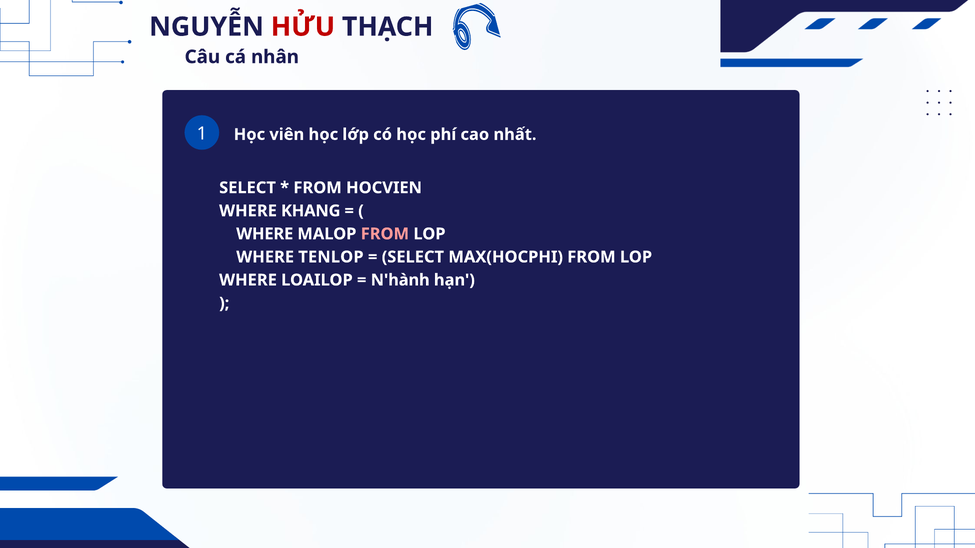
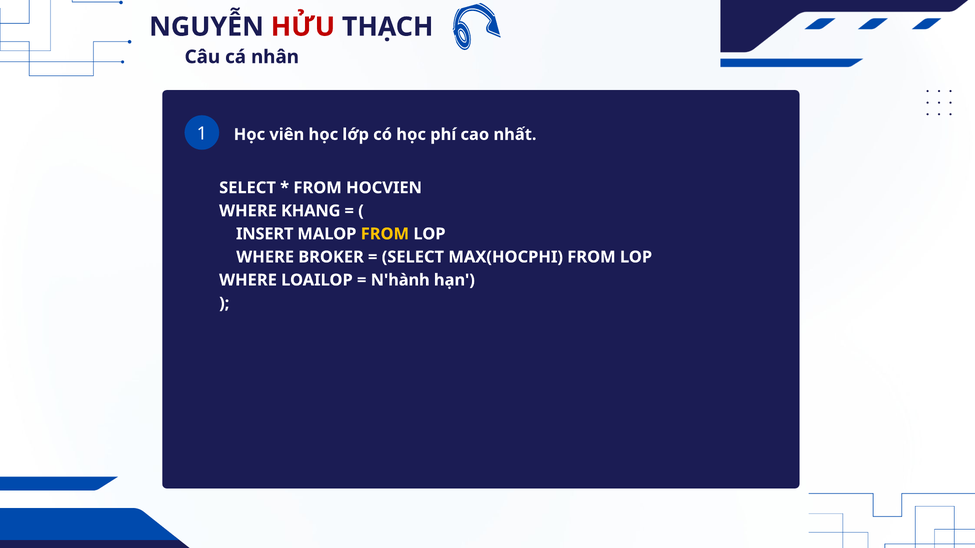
WHERE: WHERE -> INSERT (265, 234)
FROM colour: pink -> yellow (385, 234)
TENLOP: TENLOP -> BROKER (331, 257)
